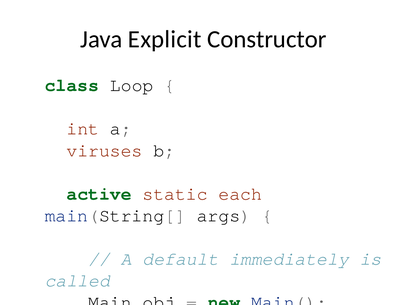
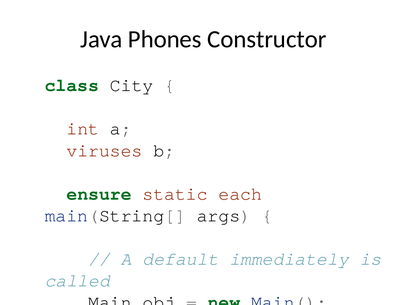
Explicit: Explicit -> Phones (165, 39)
Loop: Loop -> City (132, 85)
active: active -> ensure (99, 194)
